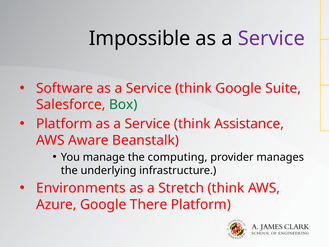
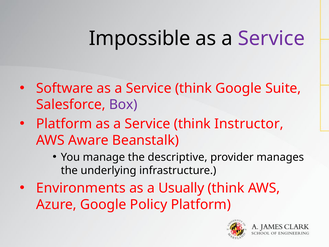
Box colour: green -> purple (123, 105)
Assistance: Assistance -> Instructor (249, 124)
computing: computing -> descriptive (178, 157)
Stretch: Stretch -> Usually (181, 188)
There: There -> Policy (149, 204)
